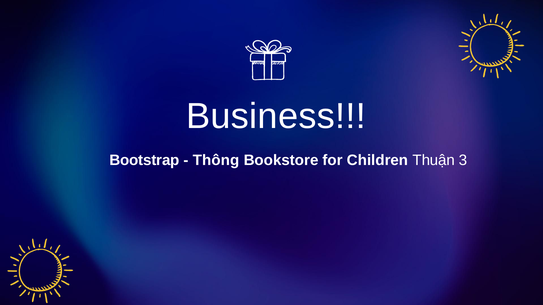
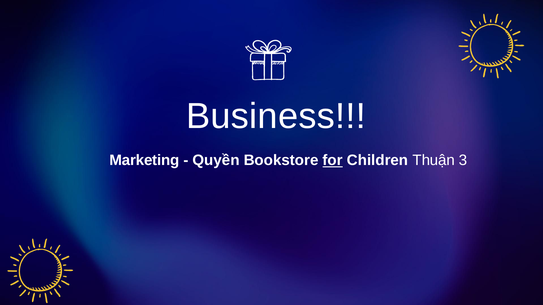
Bootstrap: Bootstrap -> Marketing (144, 161)
Thông: Thông -> Quyền (216, 161)
for underline: none -> present (333, 161)
